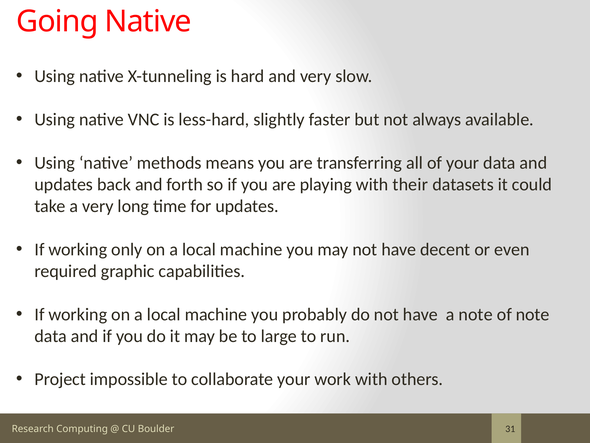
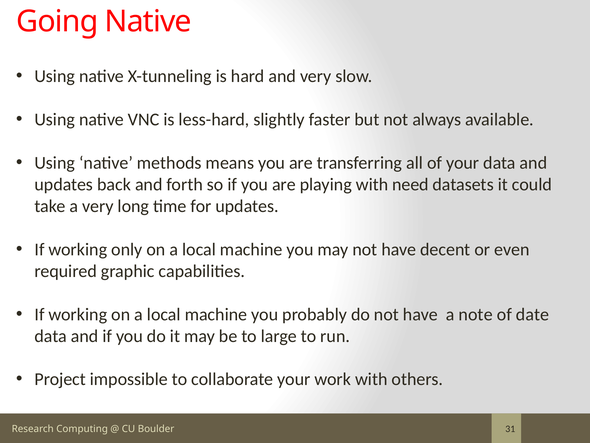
their: their -> need (410, 184)
of note: note -> date (533, 314)
